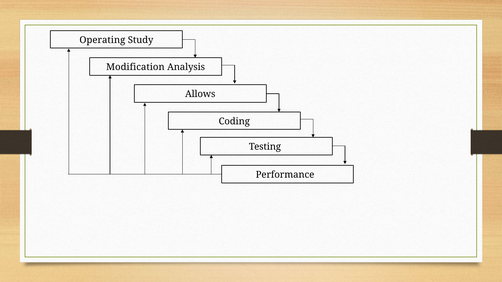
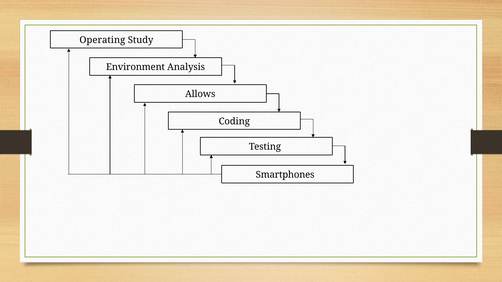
Modification: Modification -> Environment (135, 67)
Performance: Performance -> Smartphones (285, 175)
